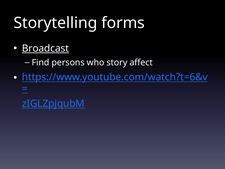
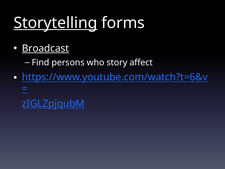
Storytelling underline: none -> present (55, 23)
